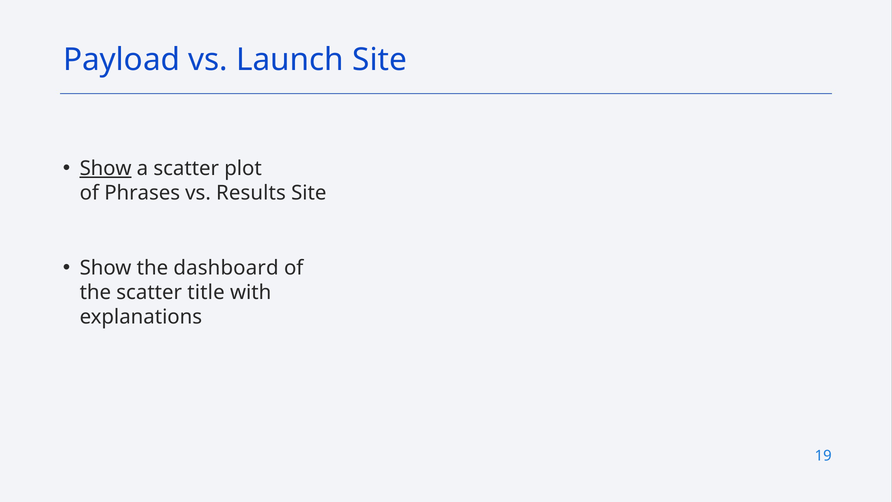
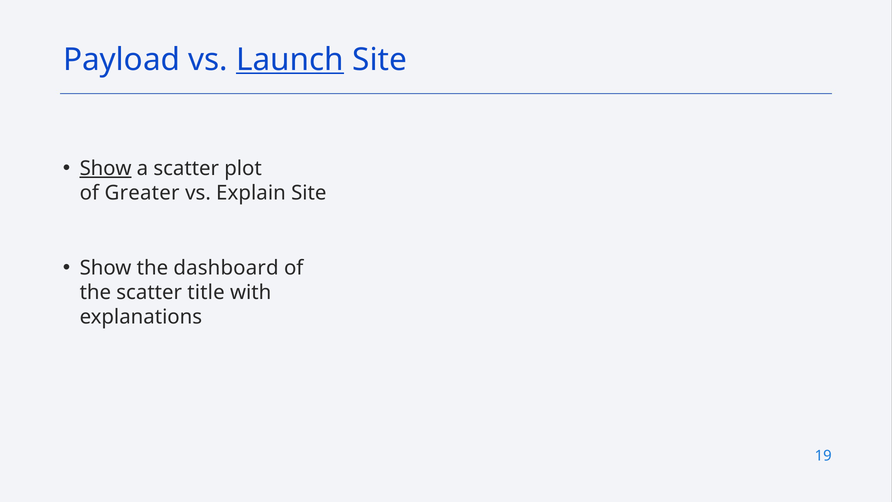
Launch underline: none -> present (290, 60)
Phrases: Phrases -> Greater (142, 193)
Results: Results -> Explain (251, 193)
